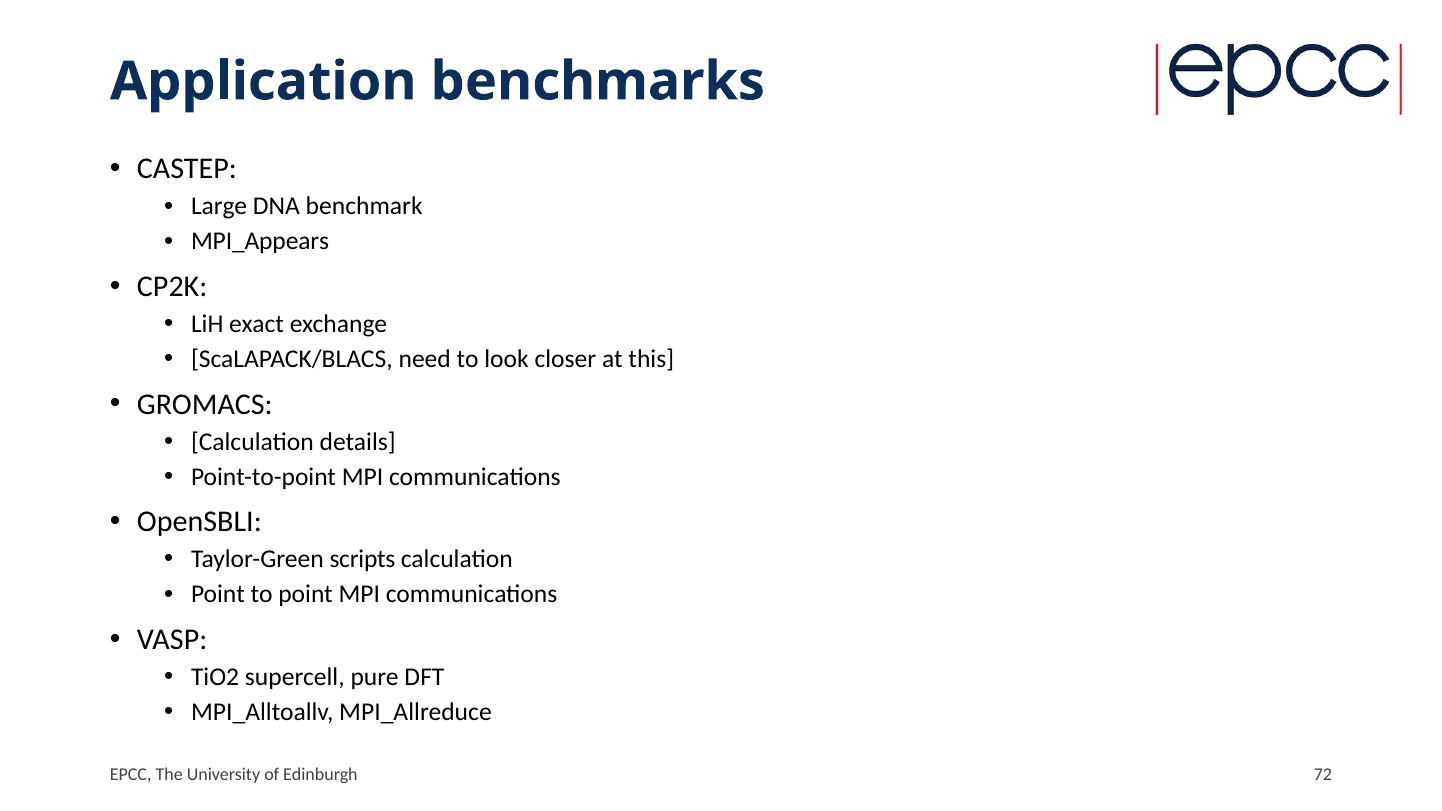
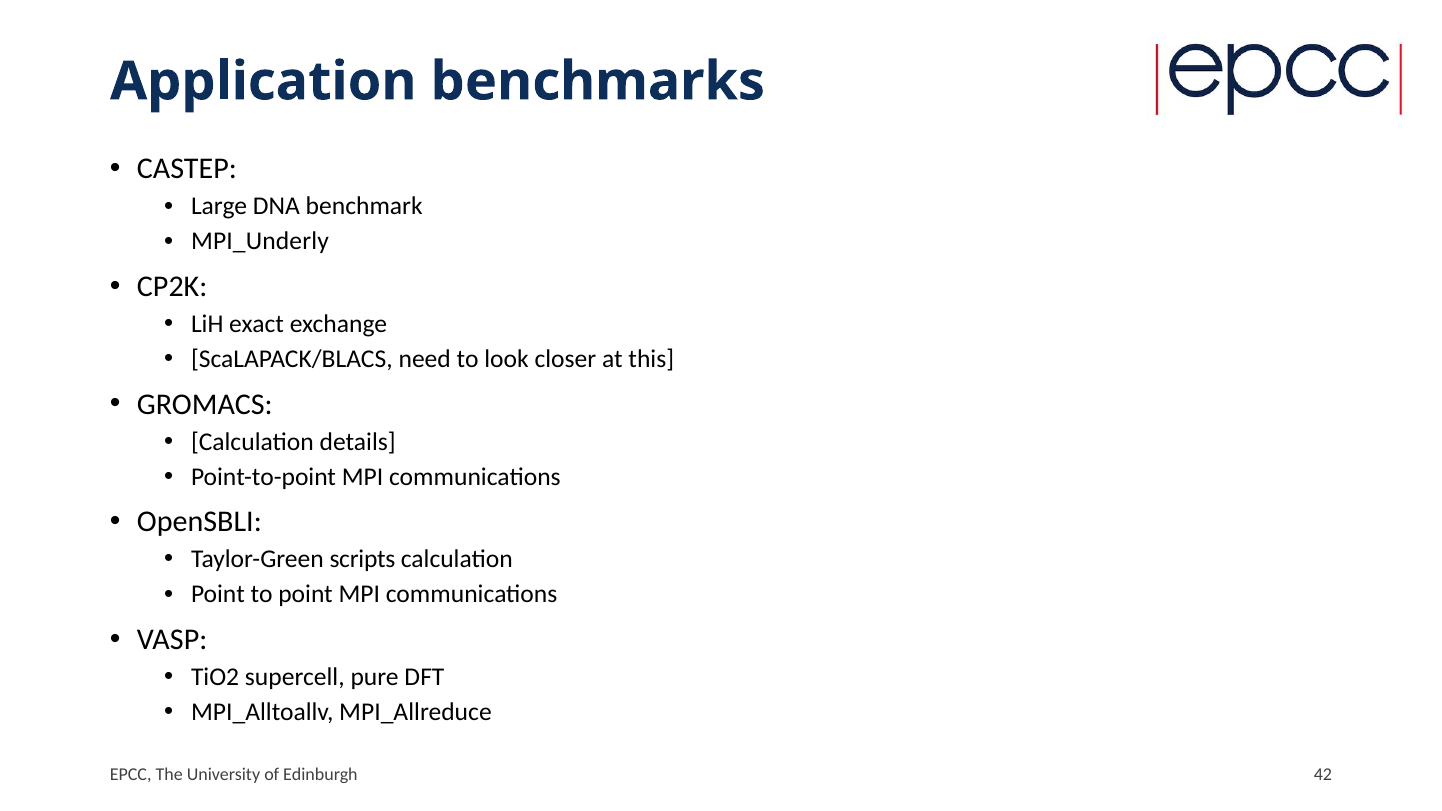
MPI_Appears: MPI_Appears -> MPI_Underly (260, 242)
72: 72 -> 42 (1323, 774)
